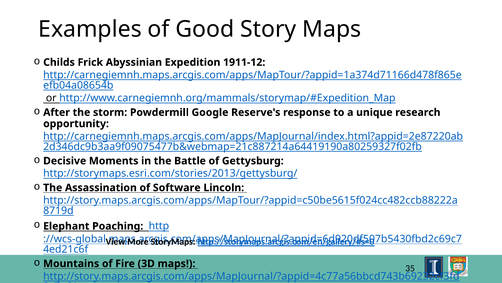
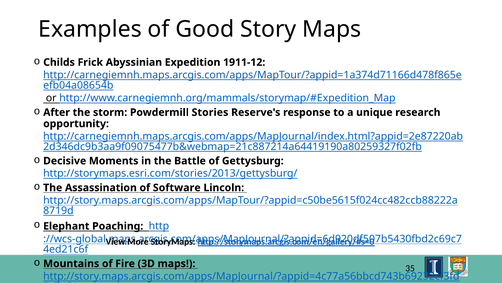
Google: Google -> Stories (210, 112)
